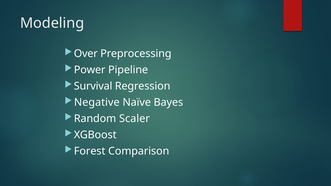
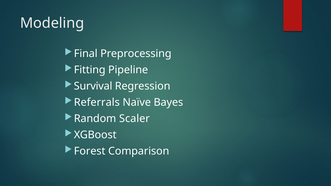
Over: Over -> Final (86, 54)
Power: Power -> Fitting (90, 70)
Negative: Negative -> Referrals (97, 102)
